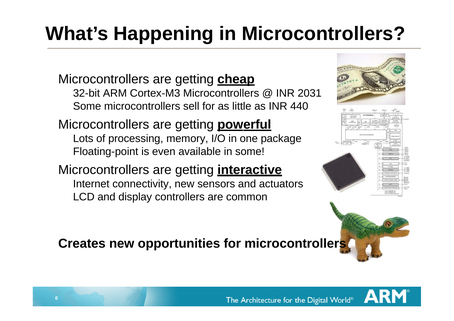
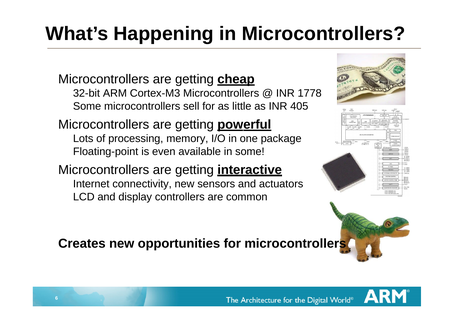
2031: 2031 -> 1778 (310, 93)
440: 440 -> 405 (299, 106)
